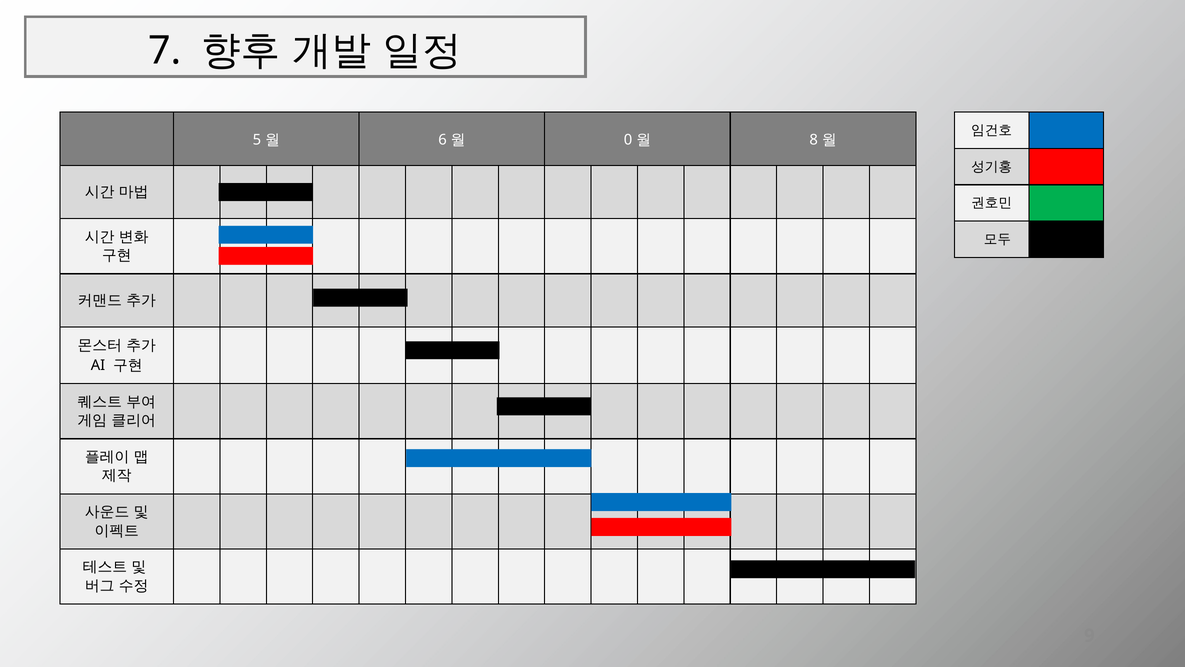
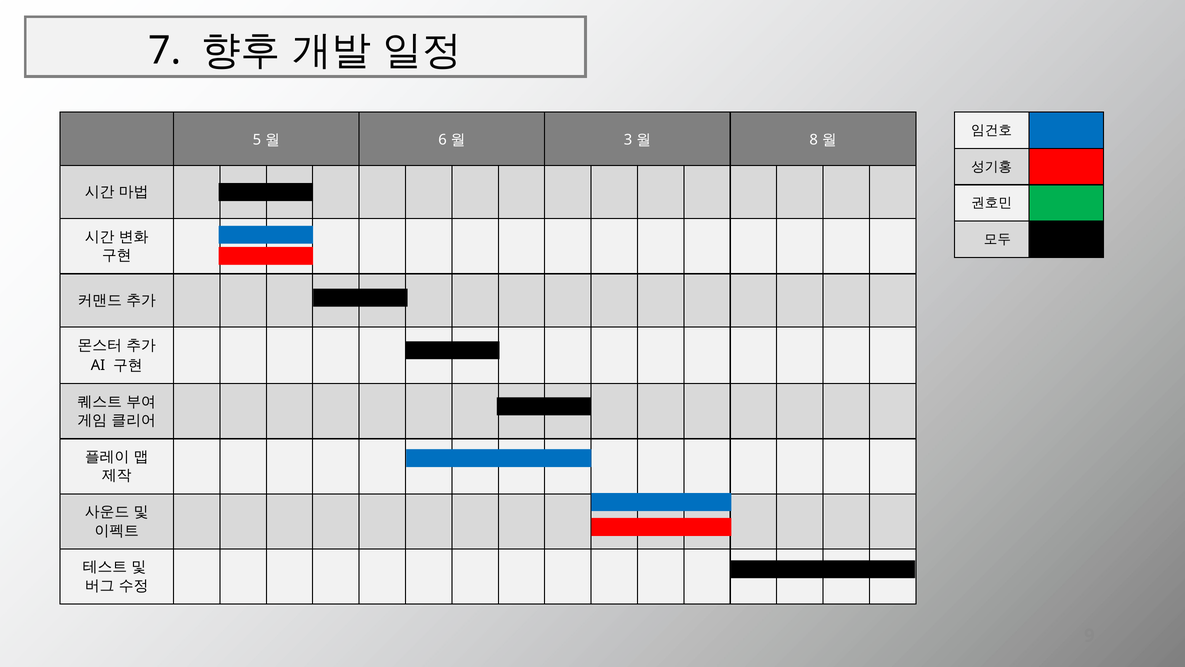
0: 0 -> 3 (628, 140)
